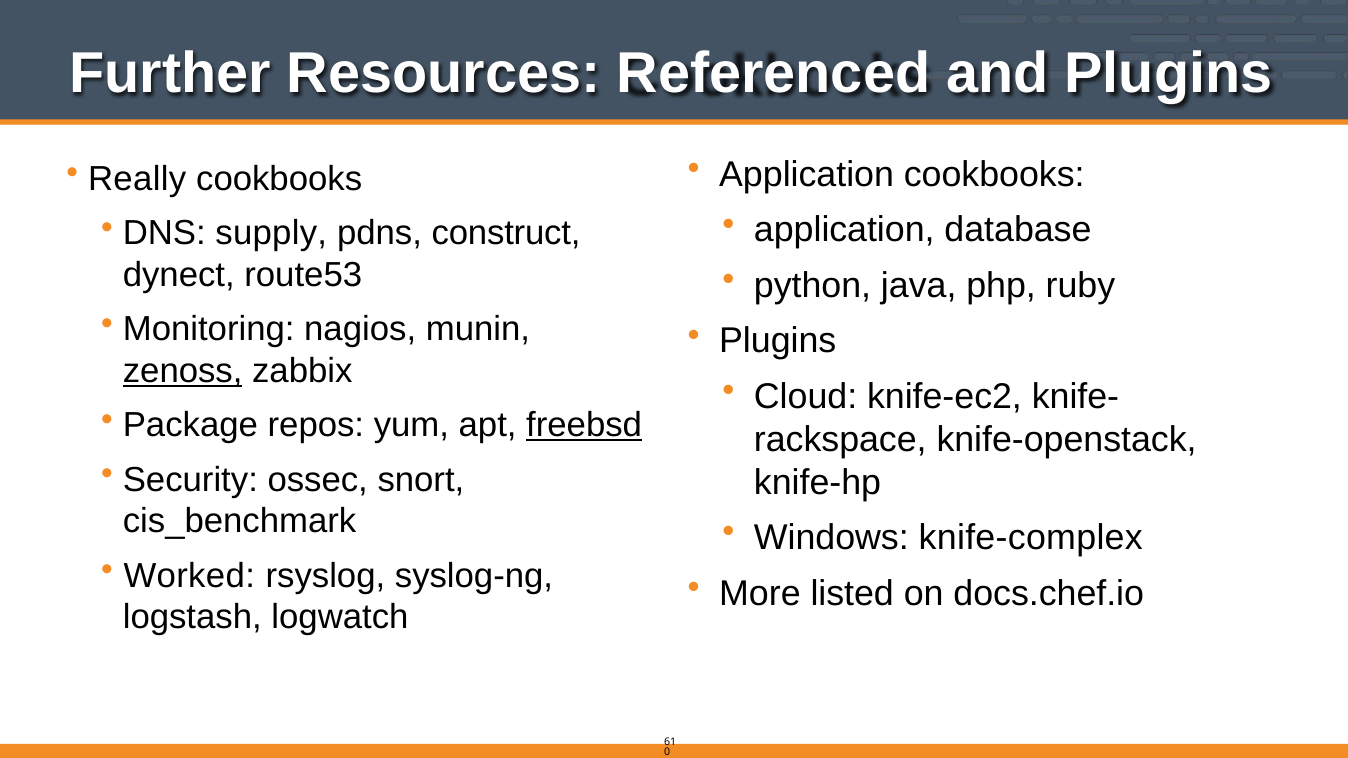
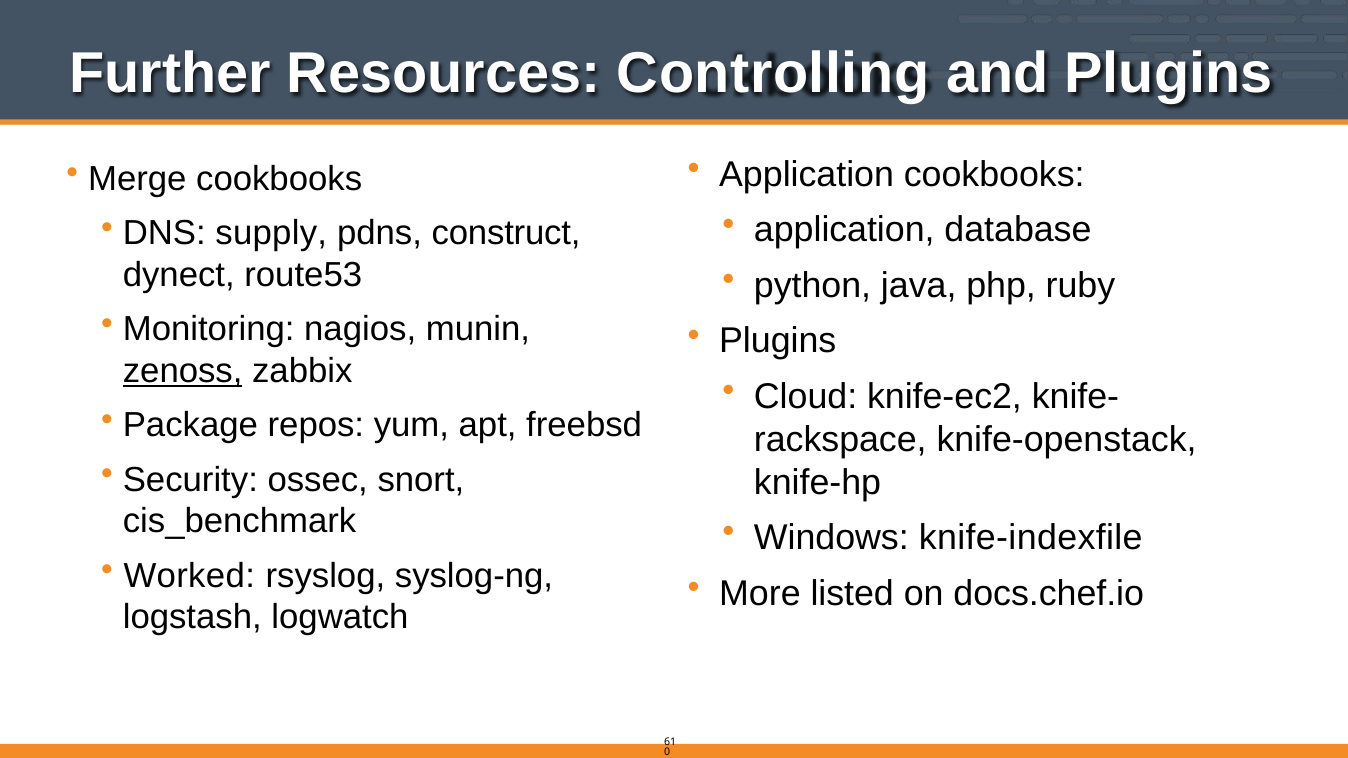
Referenced: Referenced -> Controlling (773, 74)
Really: Really -> Merge (137, 179)
freebsd underline: present -> none (584, 426)
knife-complex: knife-complex -> knife-indexfile (1031, 538)
